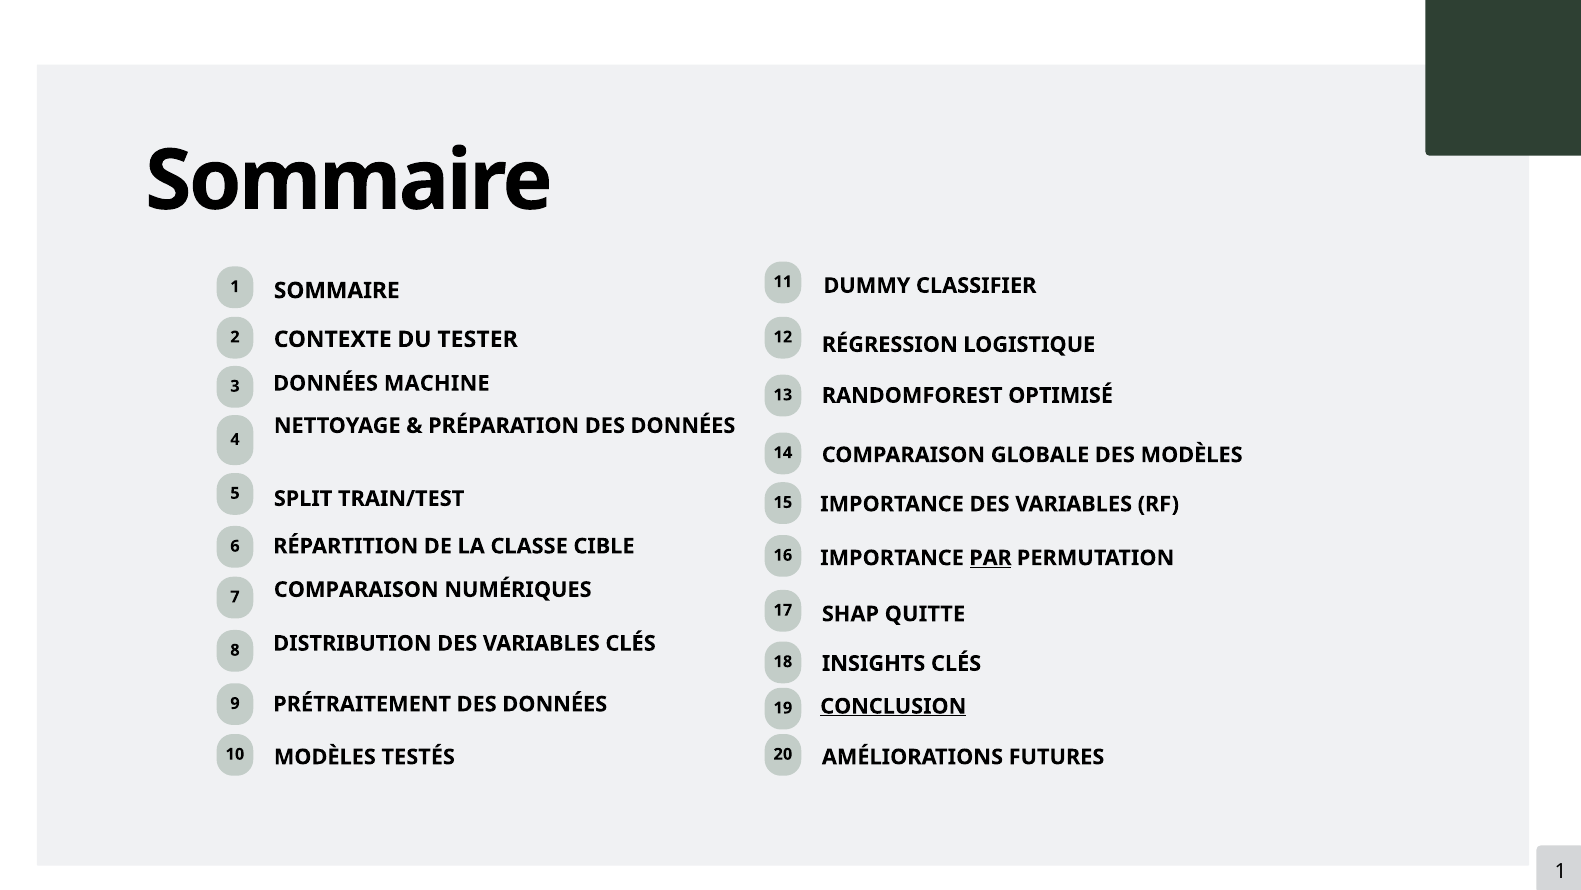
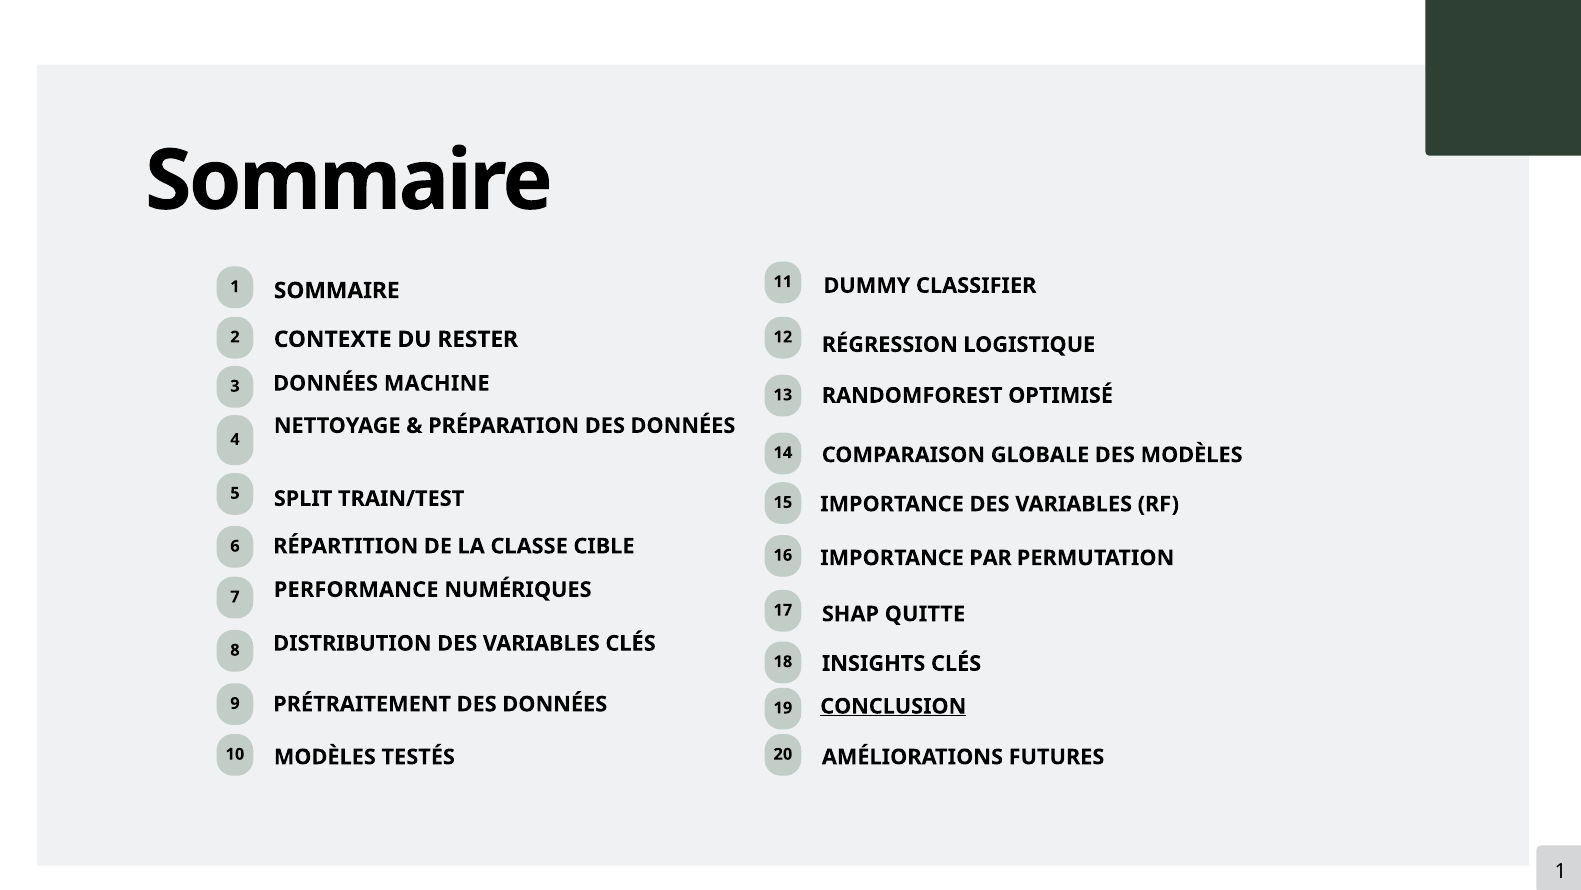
TESTER: TESTER -> RESTER (478, 339)
PAR underline: present -> none (991, 558)
COMPARAISON: COMPARAISON -> PERFORMANCE (356, 589)
